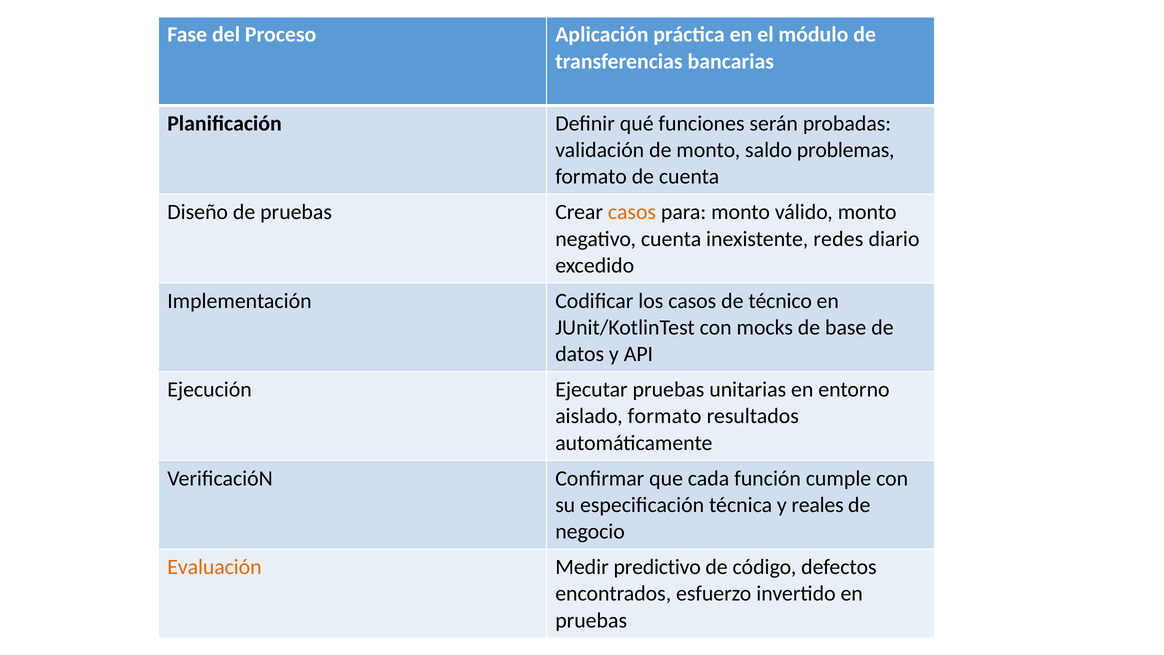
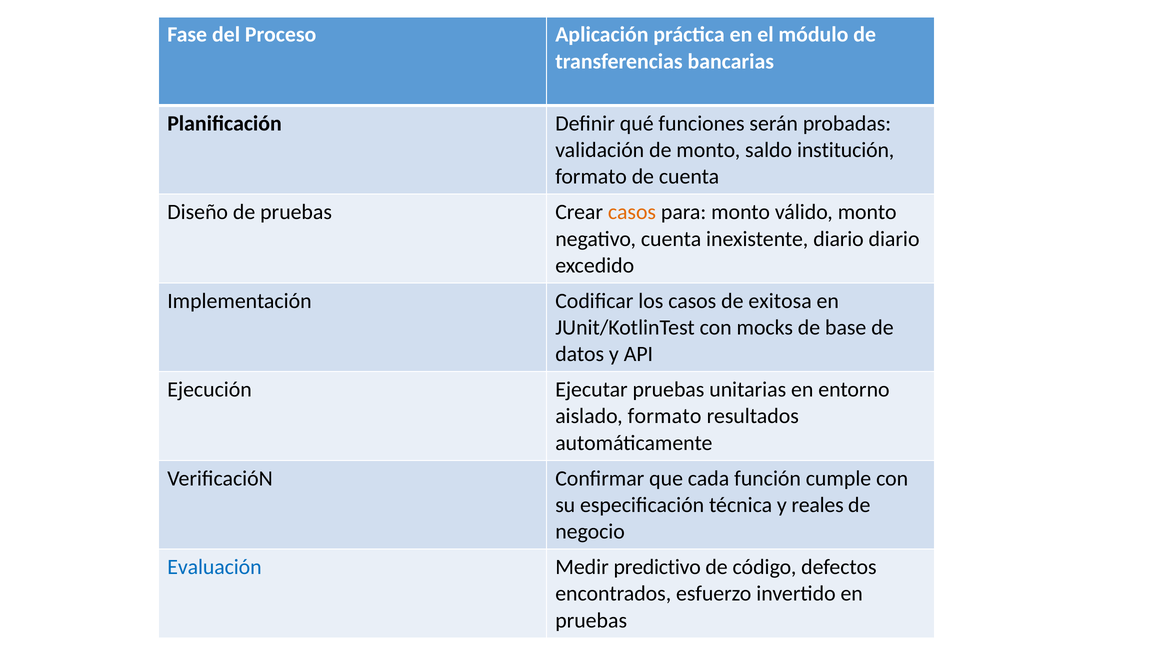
problemas: problemas -> institución (846, 150)
inexistente redes: redes -> diario (838, 239)
técnico: técnico -> exitosa (780, 301)
Evaluación colour: orange -> blue (214, 567)
